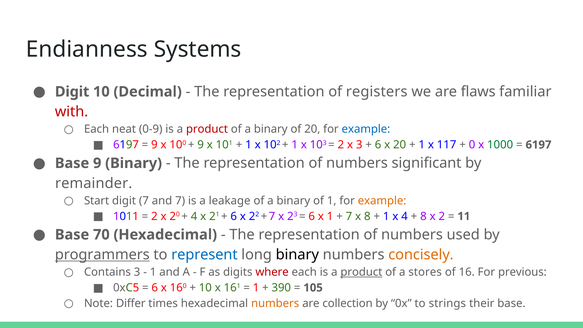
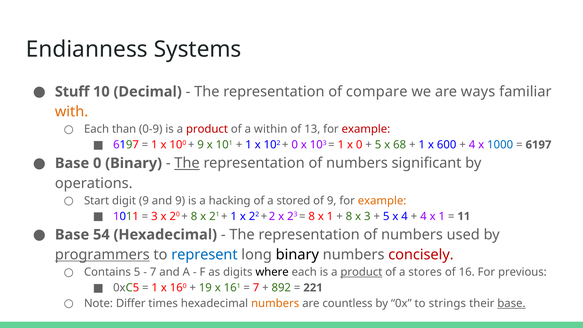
Digit: Digit -> Stuff (72, 92)
registers: registers -> compare (377, 92)
flaws: flaws -> ways (478, 92)
with colour: red -> orange (72, 112)
neat: neat -> than (124, 129)
binary: binary -> within (271, 129)
of 20: 20 -> 13 (312, 129)
example colour: blue -> red (366, 129)
9: 9 -> 1 (154, 145)
1: 1 -> 0 (295, 145)
2: 2 -> 1 (341, 145)
x 3: 3 -> 0 (359, 145)
6: 6 -> 5 (378, 145)
20: 20 -> 68 (400, 145)
117: 117 -> 600 (447, 145)
0: 0 -> 4 (472, 145)
1000 colour: green -> blue (500, 145)
Base 9: 9 -> 0 (97, 163)
The underline: none -> present (187, 163)
remainder: remainder -> operations (94, 183)
digit 7: 7 -> 9 (144, 201)
and 7: 7 -> 9 (180, 201)
leakage: leakage -> hacking (230, 201)
binary: binary -> stored (293, 201)
of 1: 1 -> 9 (332, 201)
2: 2 -> 3 (154, 216)
4: 4 -> 8 (194, 216)
6: 6 -> 1 (234, 216)
7: 7 -> 2 (272, 216)
6: 6 -> 8 (312, 216)
7: 7 -> 8 (349, 216)
x 8: 8 -> 3 (367, 216)
1: 1 -> 5 (386, 216)
8: 8 -> 4 (423, 216)
2: 2 -> 1 (442, 216)
70: 70 -> 54 (101, 235)
concisely colour: orange -> red (421, 255)
Contains 3: 3 -> 5 (137, 272)
1: 1 -> 7 (153, 272)
where colour: red -> black (272, 272)
6: 6 -> 1 (155, 288)
10: 10 -> 19 (205, 288)
1: 1 -> 7 (256, 288)
390: 390 -> 892 (281, 288)
105: 105 -> 221 (313, 288)
collection: collection -> countless (348, 303)
base underline: none -> present (511, 303)
